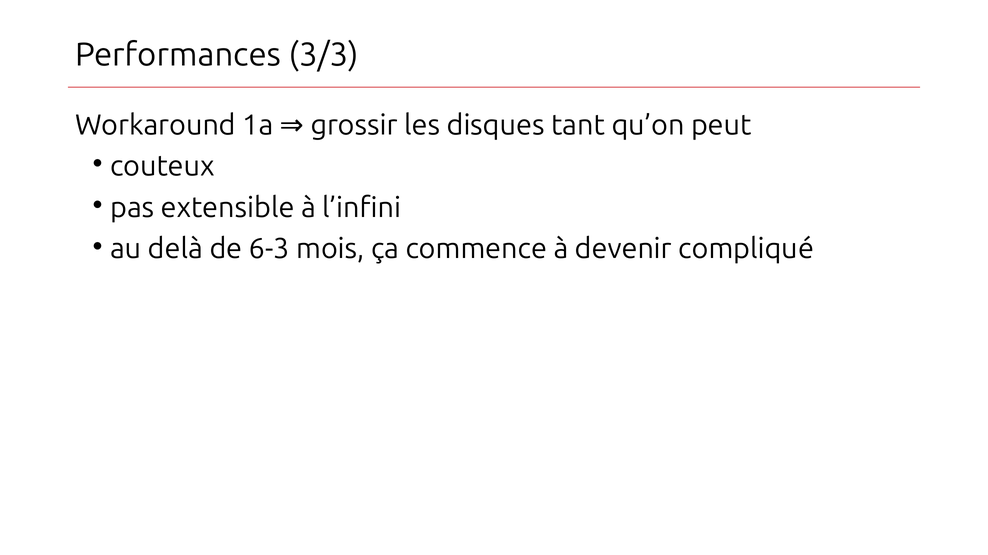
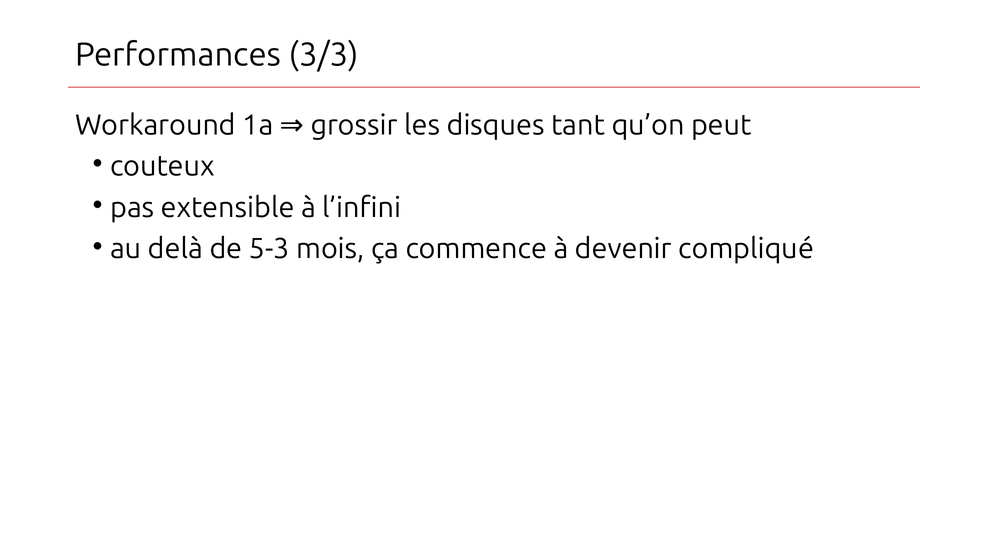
6-3: 6-3 -> 5-3 (269, 249)
